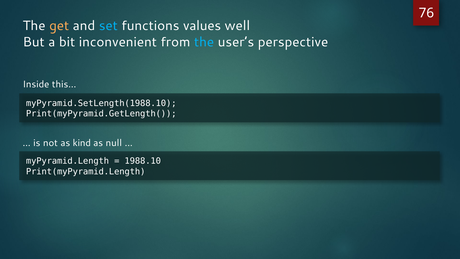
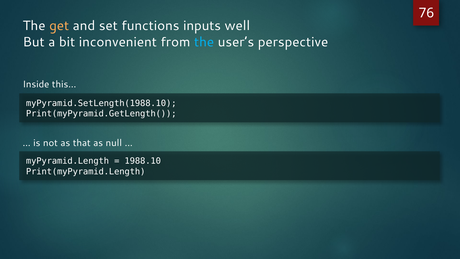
set colour: light blue -> white (108, 26)
values: values -> inputs (202, 26)
kind: kind -> that (82, 143)
